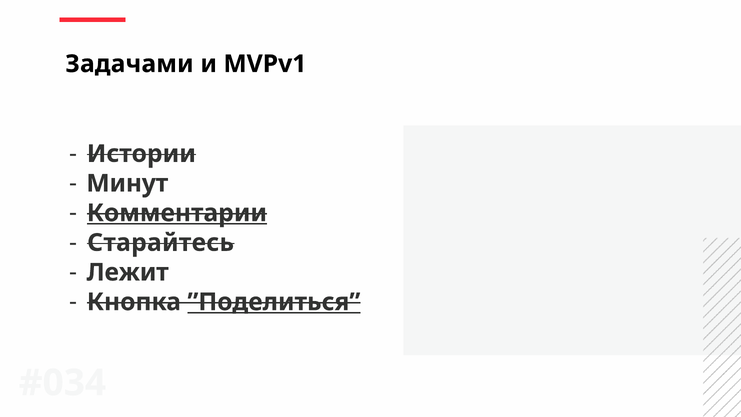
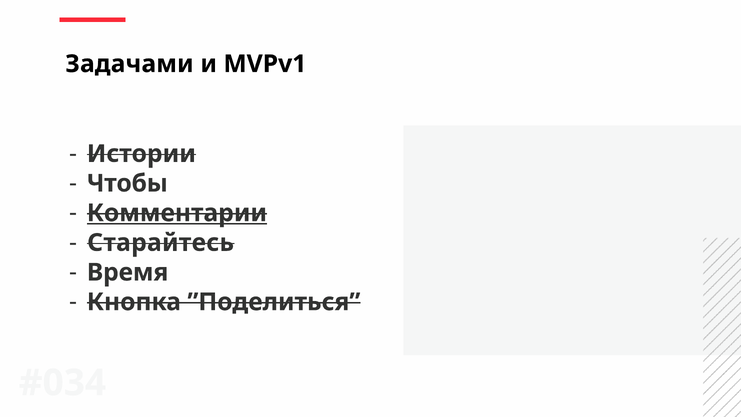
Минут: Минут -> Чтобы (127, 183)
Лежит: Лежит -> Время (128, 272)
”Поделиться underline: present -> none (274, 302)
